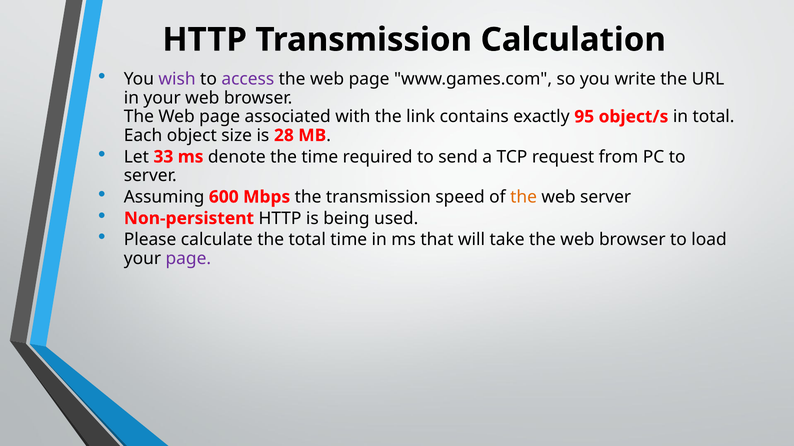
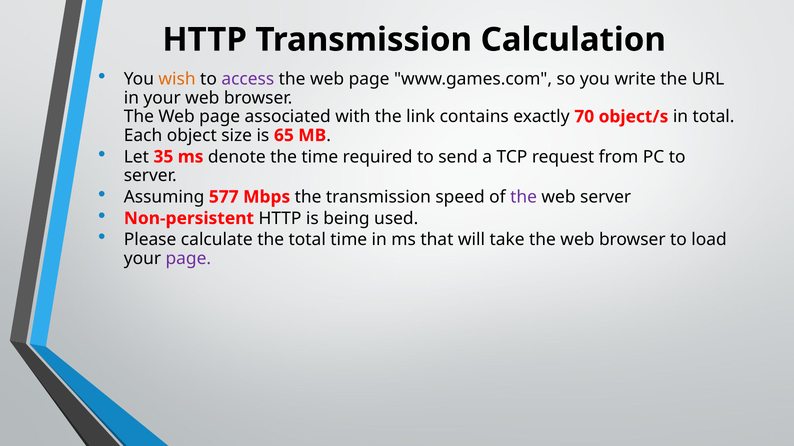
wish colour: purple -> orange (177, 79)
95: 95 -> 70 (584, 117)
28: 28 -> 65 (284, 136)
33: 33 -> 35 (163, 157)
600: 600 -> 577 (224, 197)
the colour: orange -> purple (524, 197)
